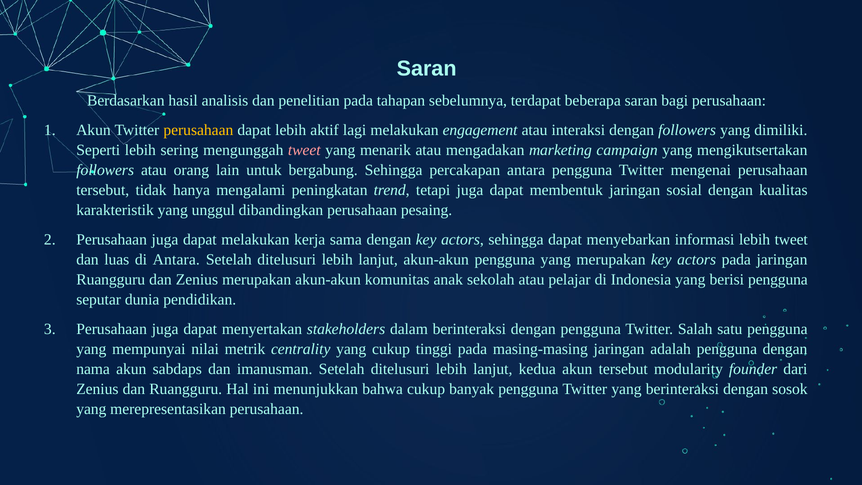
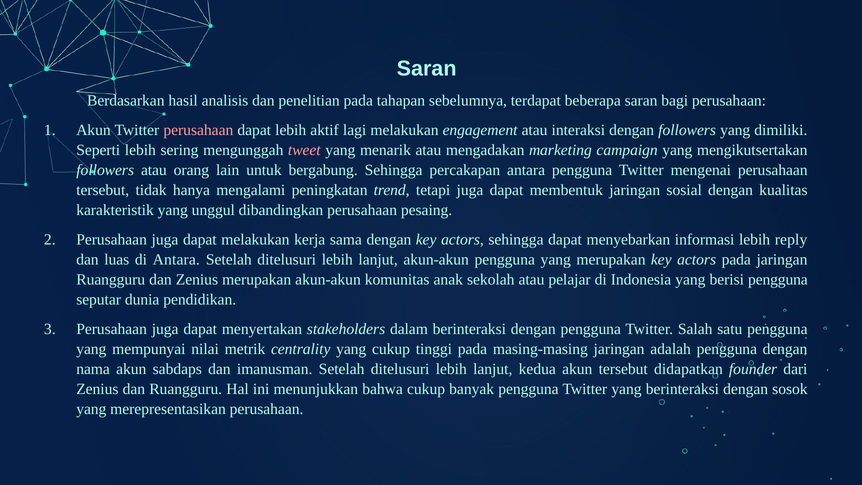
perusahaan colour: yellow -> pink (198, 130)
lebih tweet: tweet -> reply (791, 240)
modularity: modularity -> didapatkan (689, 369)
